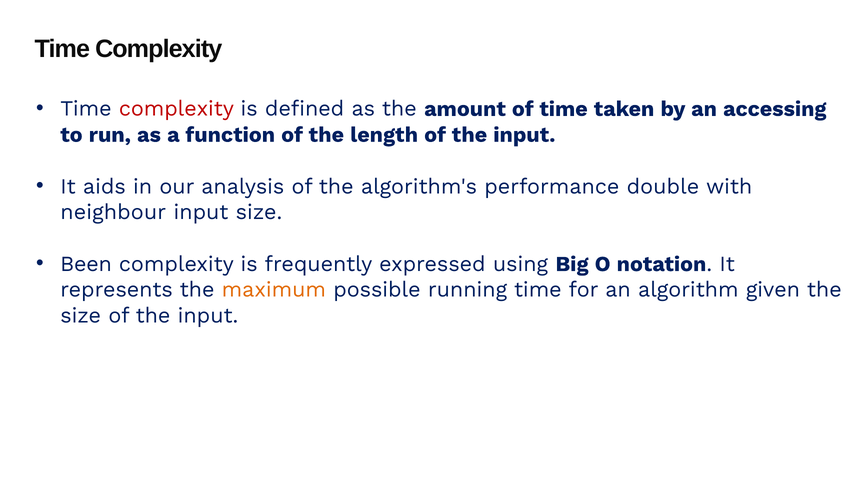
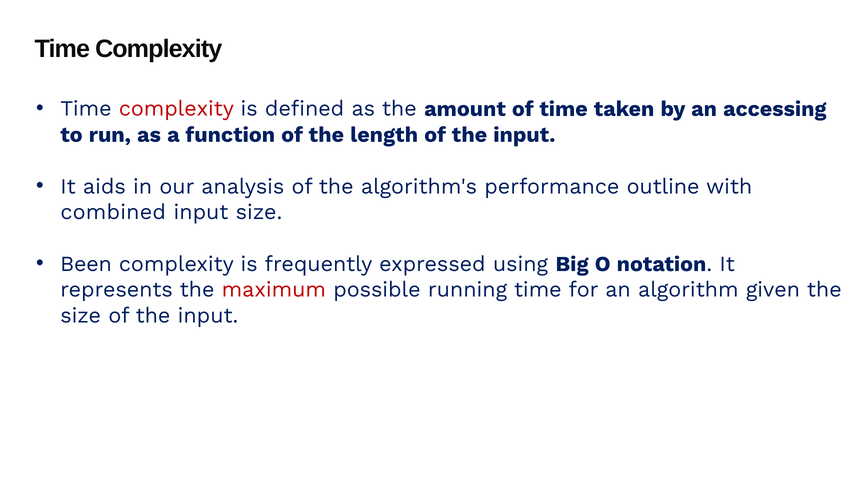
double: double -> outline (663, 186)
neighbour: neighbour -> combined (113, 212)
maximum colour: orange -> red (274, 289)
